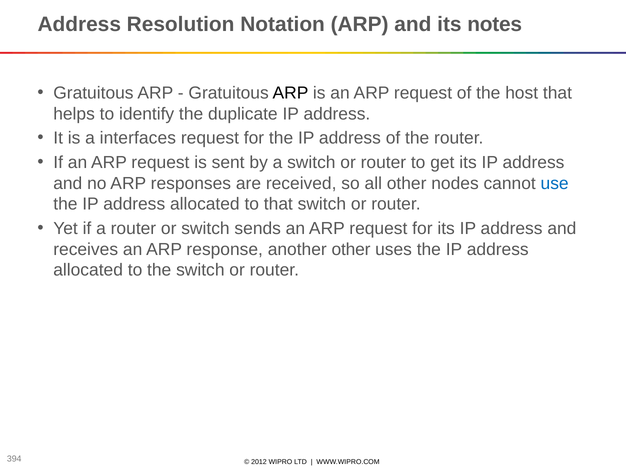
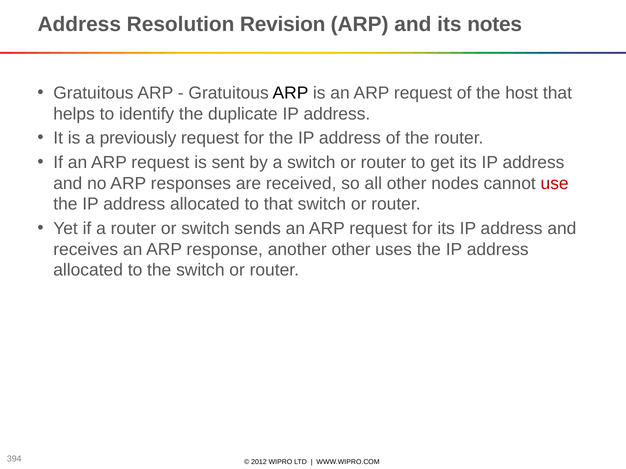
Notation: Notation -> Revision (283, 25)
interfaces: interfaces -> previously (138, 138)
use colour: blue -> red (555, 184)
